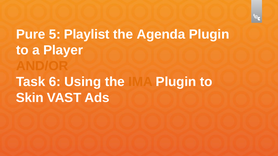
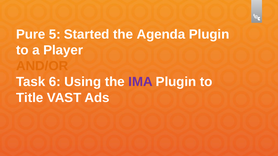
Playlist: Playlist -> Started (87, 34)
IMA colour: orange -> purple (140, 82)
Skin: Skin -> Title (30, 98)
